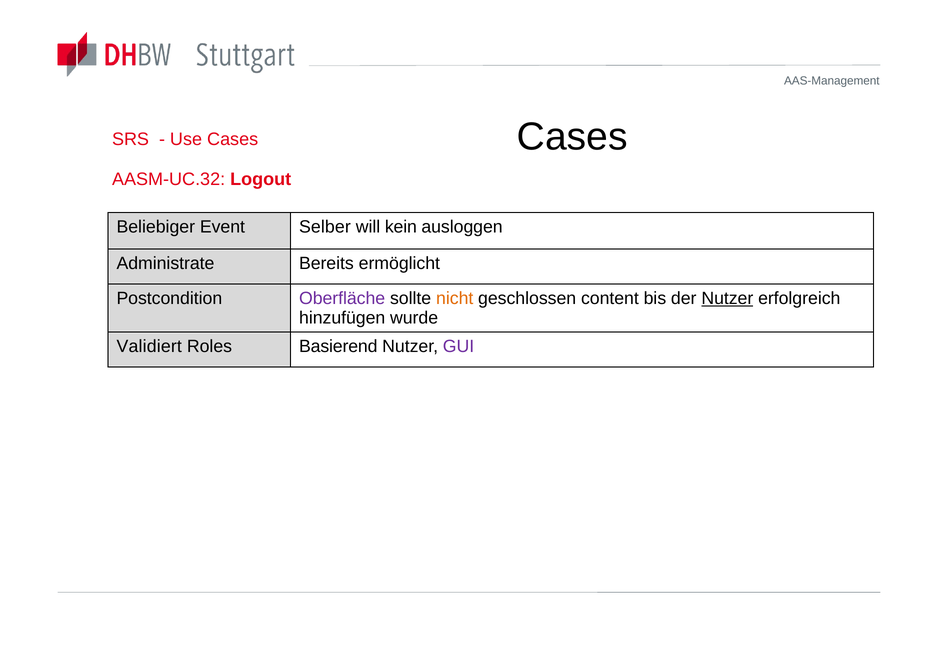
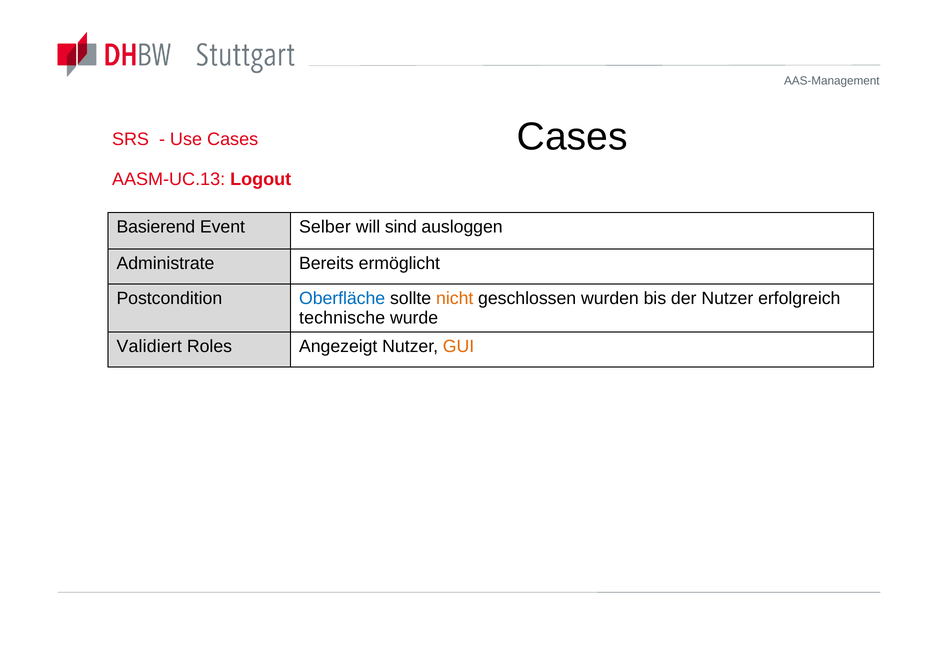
AASM-UC.32: AASM-UC.32 -> AASM-UC.13 (169, 179)
Beliebiger: Beliebiger -> Basierend (156, 227)
kein: kein -> sind (401, 227)
Oberfläche colour: purple -> blue (342, 298)
content: content -> wurden (610, 298)
Nutzer underline: present -> none (727, 298)
hinzufügen: hinzufügen -> technische (342, 318)
Basierend: Basierend -> Angezeigt (338, 346)
GUI colour: purple -> orange (459, 346)
